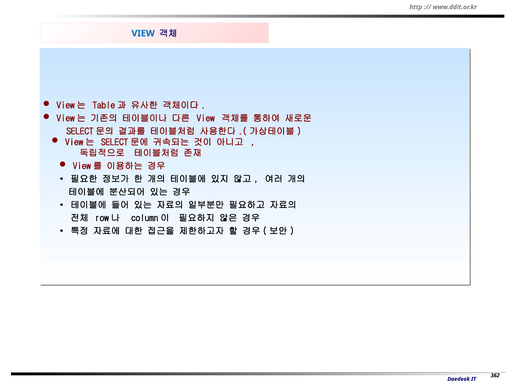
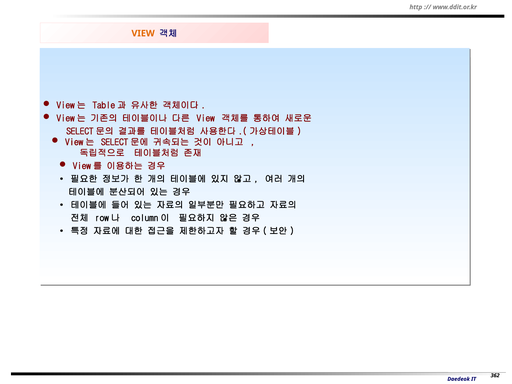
VIEW colour: blue -> orange (143, 33)
